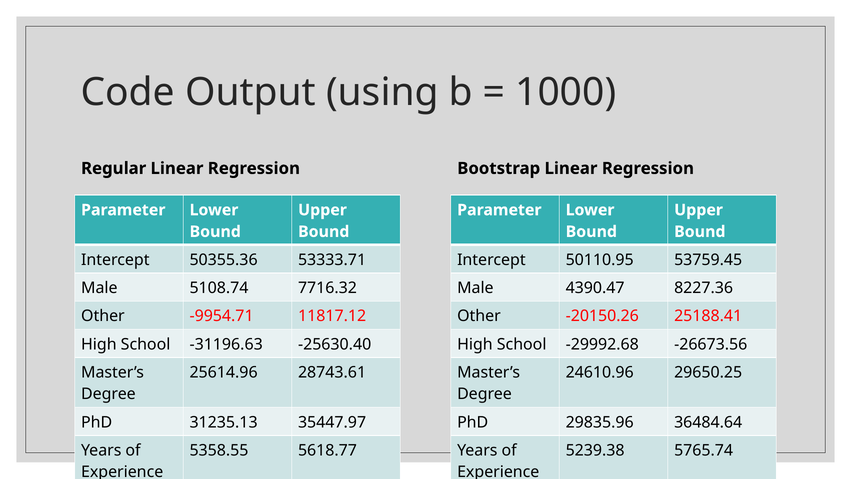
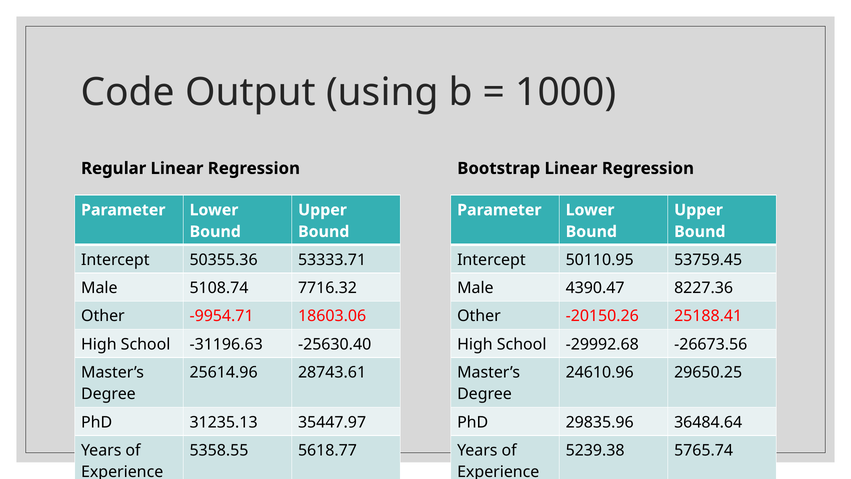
11817.12: 11817.12 -> 18603.06 (332, 316)
